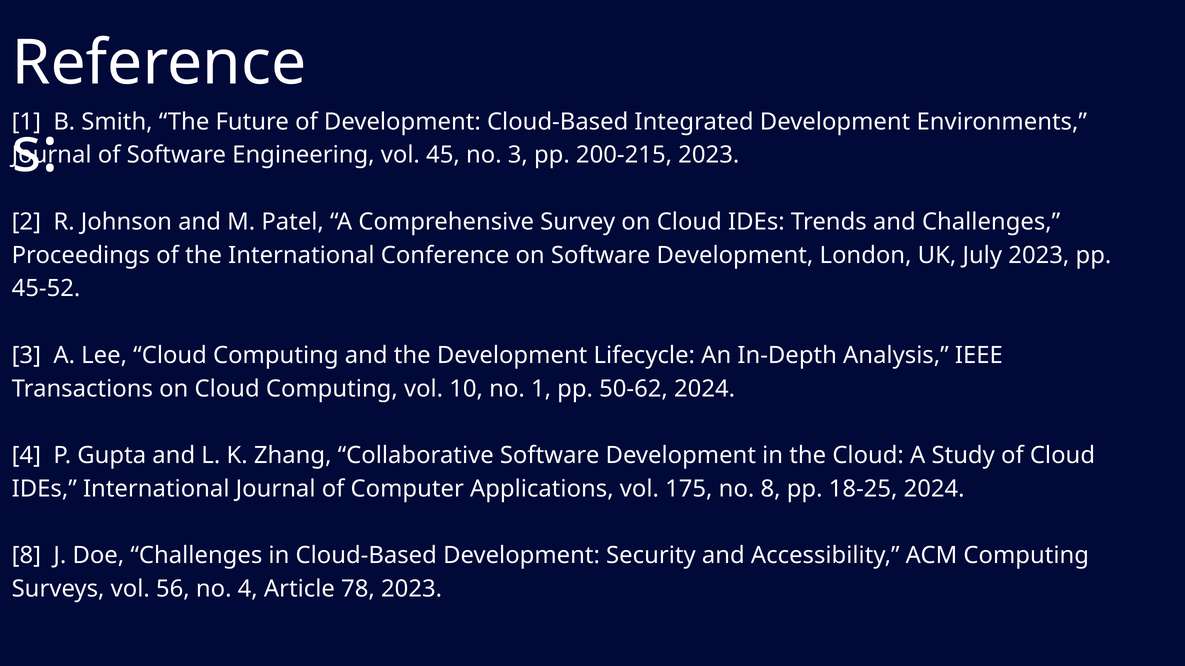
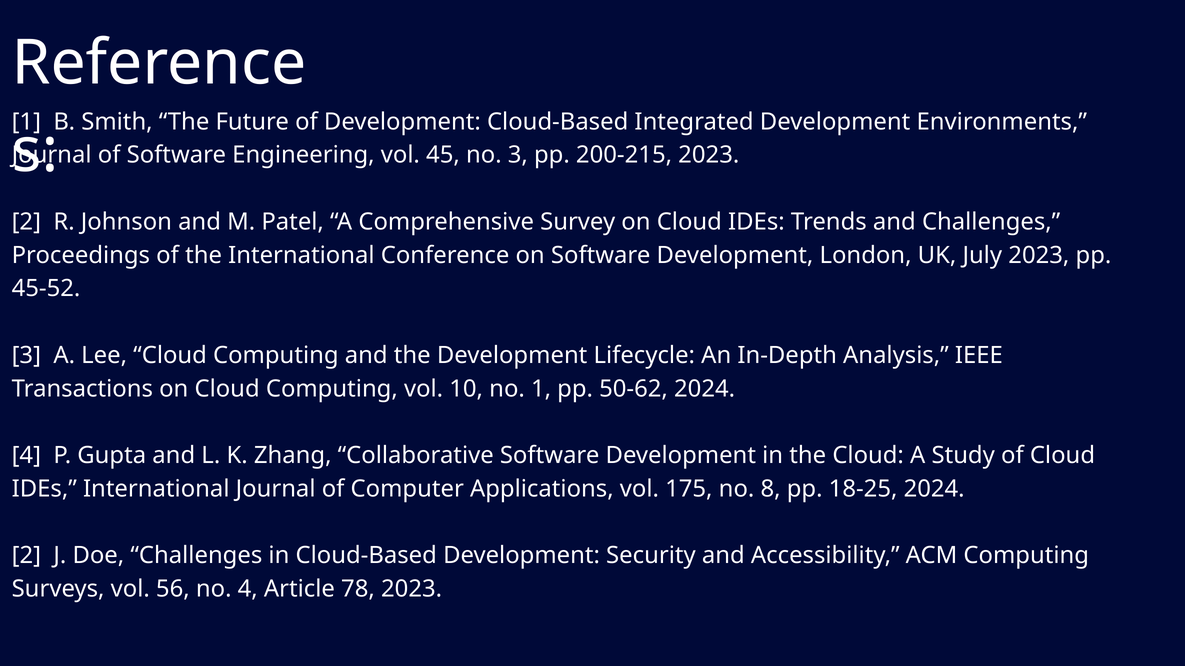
8: 8 -> 2 (26, 556)
